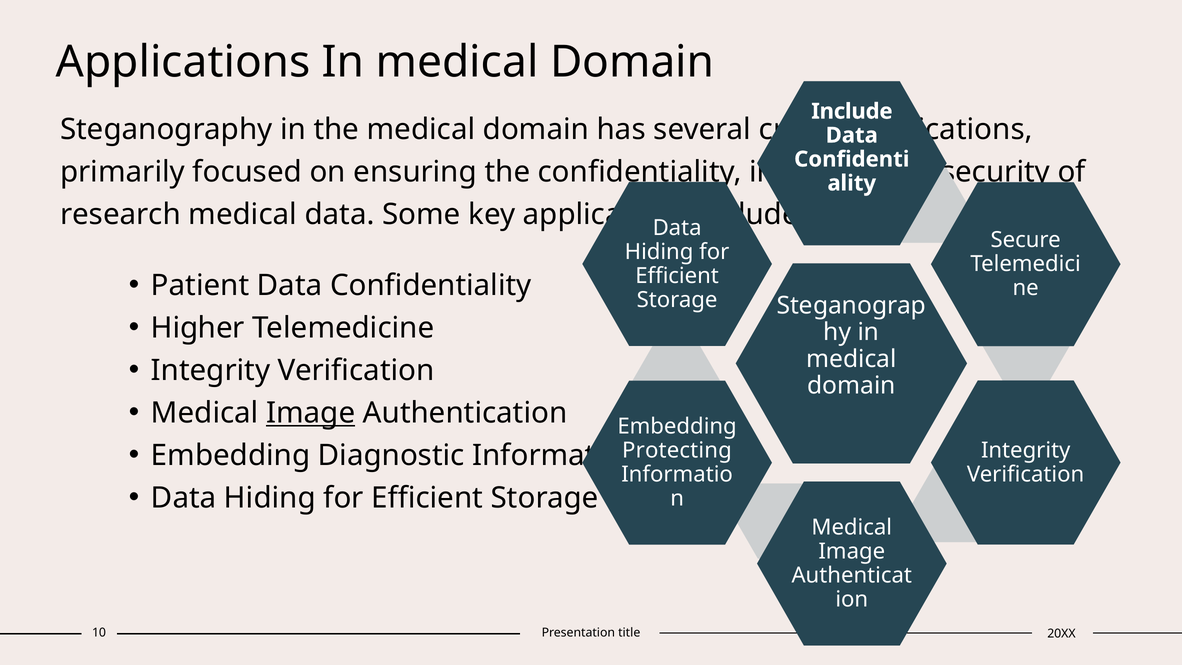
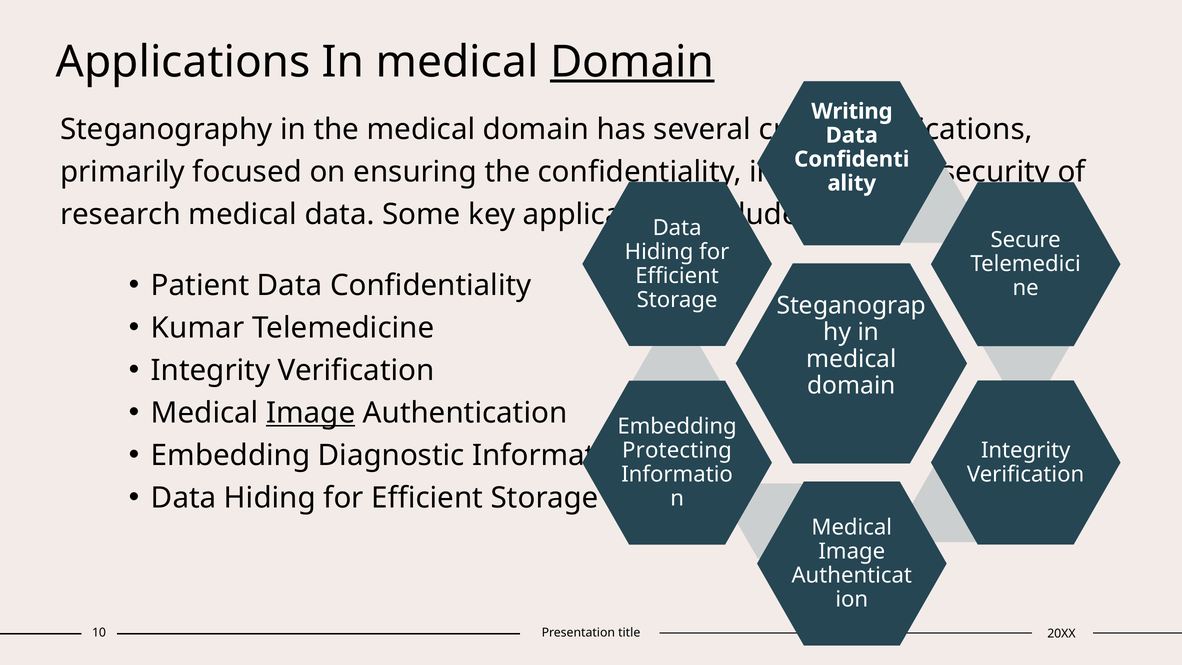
Domain underline: none -> present (632, 62)
Include: Include -> Writing (852, 111)
Higher: Higher -> Kumar (198, 328)
